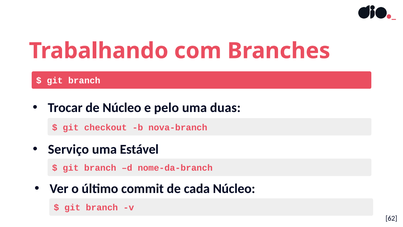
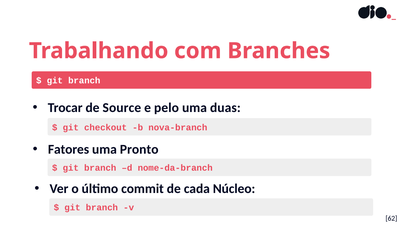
de Núcleo: Núcleo -> Source (122, 108)
Serviço: Serviço -> Fatores (69, 149)
Estável: Estável -> Pronto (139, 149)
